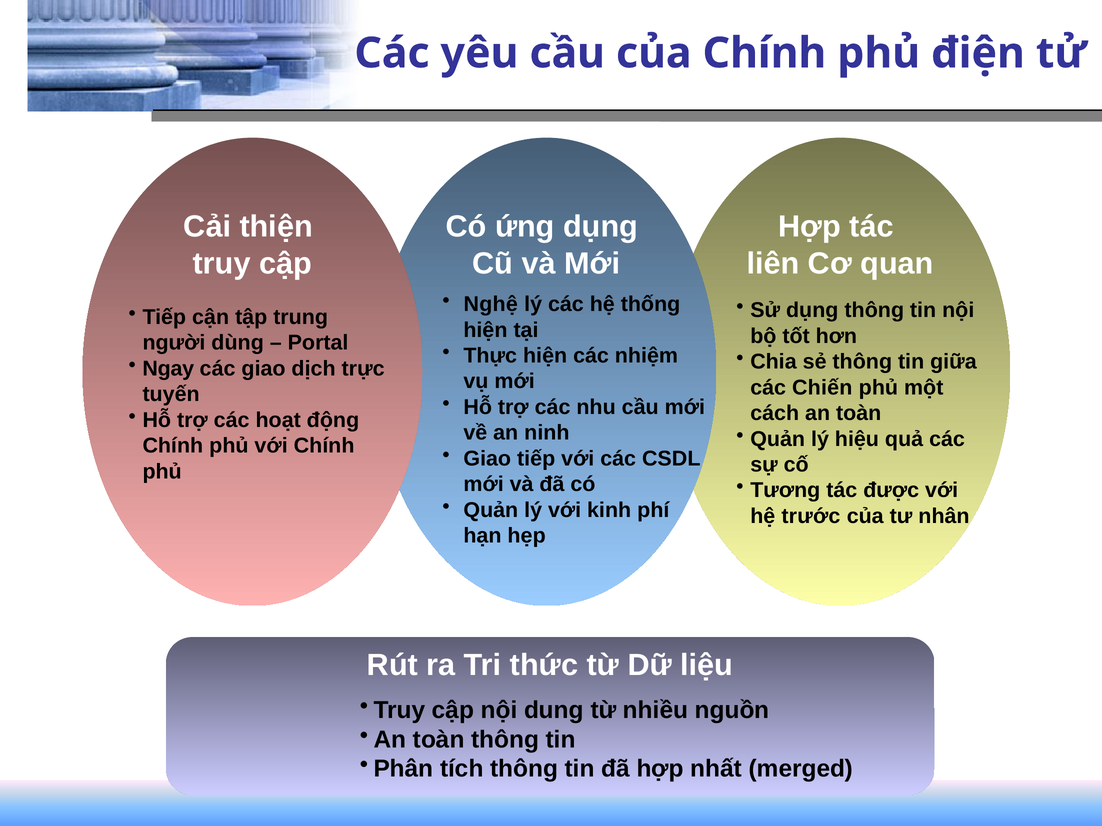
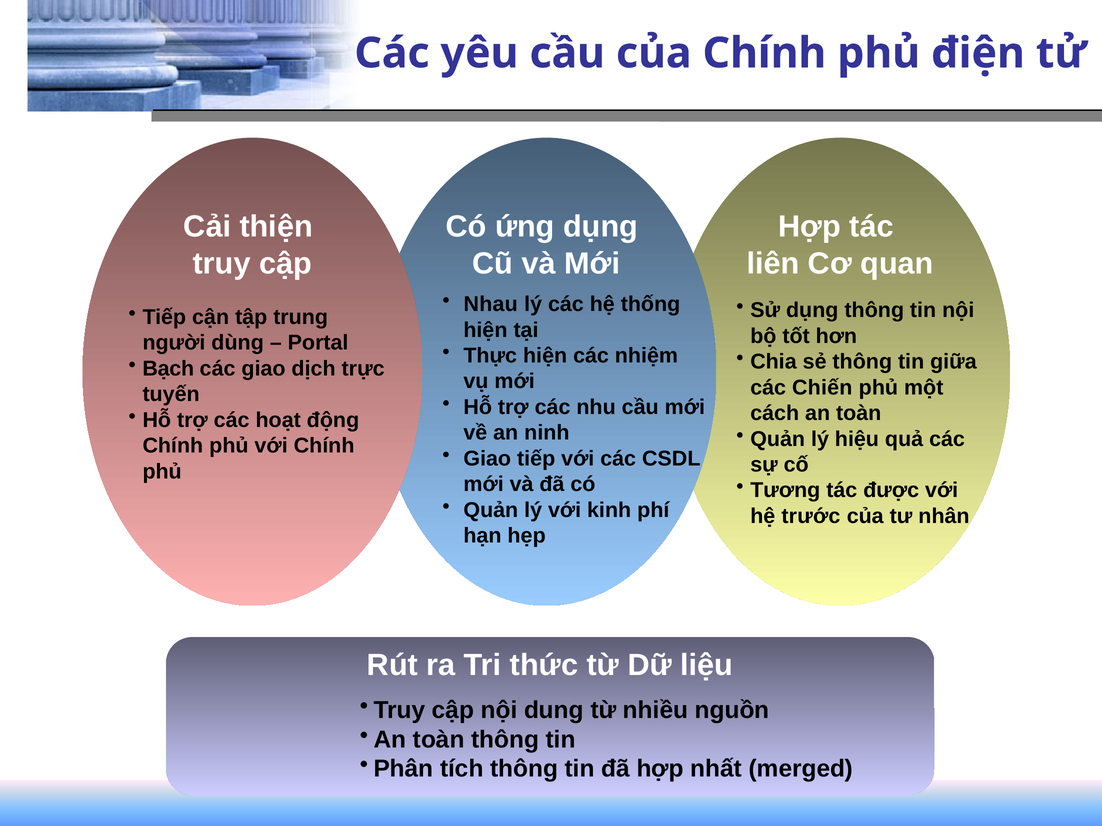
Nghệ: Nghệ -> Nhau (491, 304)
Ngay: Ngay -> Bạch (168, 369)
